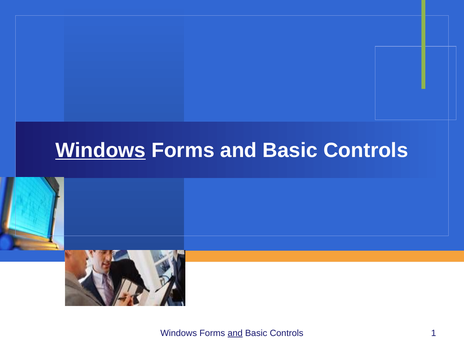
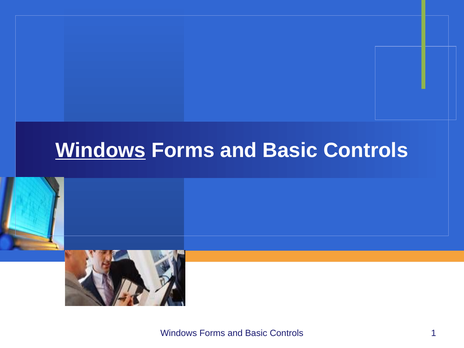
and underline: present -> none (235, 333)
